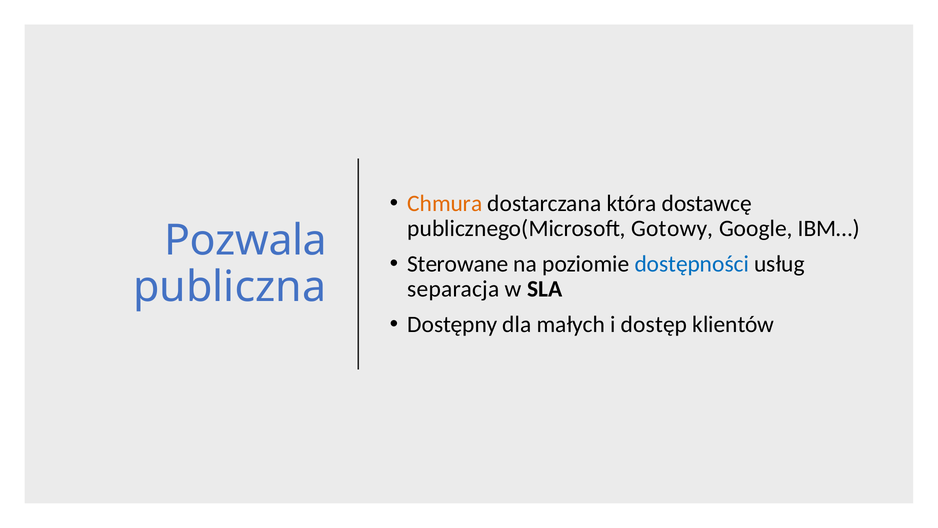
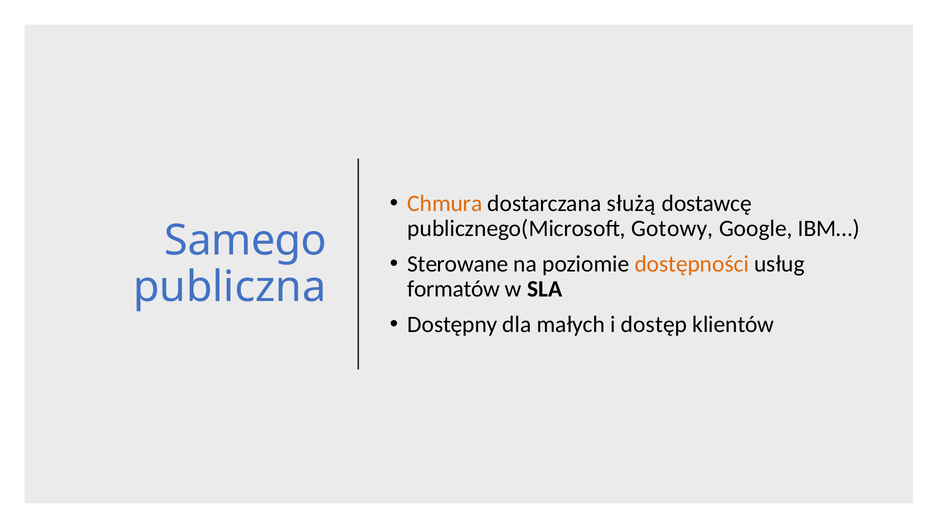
która: która -> służą (631, 203)
Pozwala: Pozwala -> Samego (246, 240)
dostępności colour: blue -> orange (692, 264)
separacja: separacja -> formatów (454, 289)
